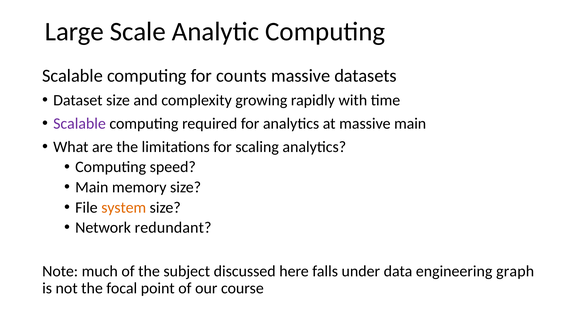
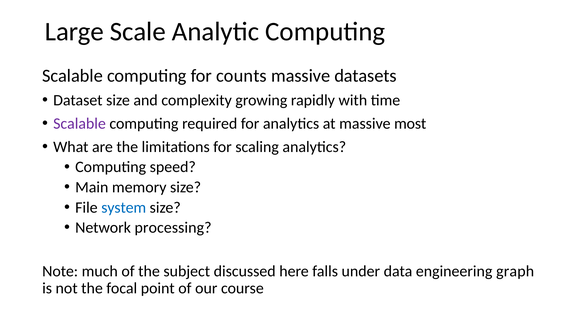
massive main: main -> most (410, 124)
system colour: orange -> blue (124, 208)
redundant: redundant -> processing (173, 228)
